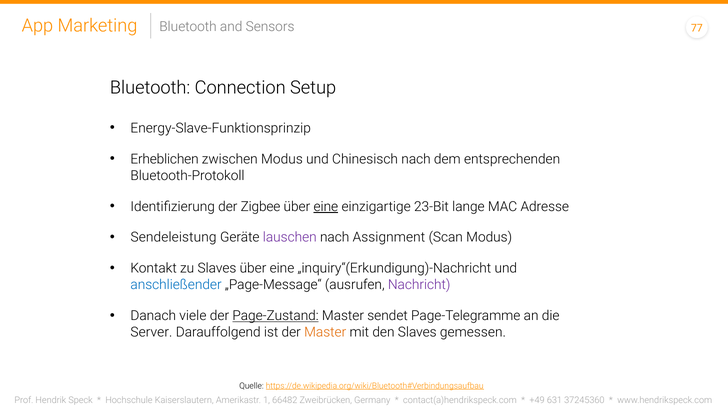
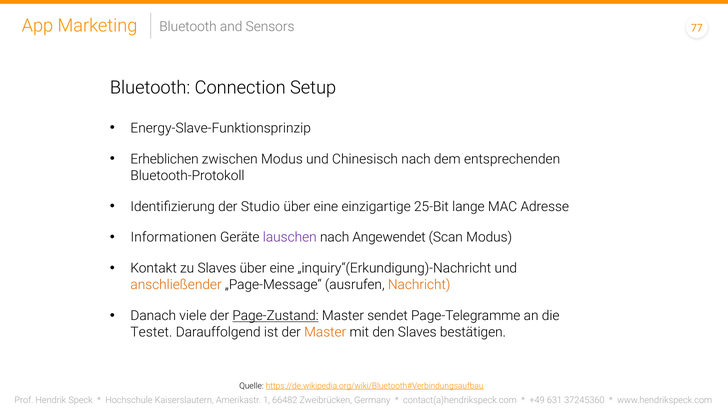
Zigbee: Zigbee -> Studio (260, 206)
eine underline: present -> none (326, 206)
23-Bit: 23-Bit -> 25-Bit (431, 206)
Sendeleistung: Sendeleistung -> Informationen (174, 237)
Assignment: Assignment -> Angewendet (389, 237)
anschließender colour: blue -> orange (176, 285)
Nachricht colour: purple -> orange (419, 285)
Server: Server -> Testet (151, 332)
gemessen: gemessen -> bestätigen (473, 332)
